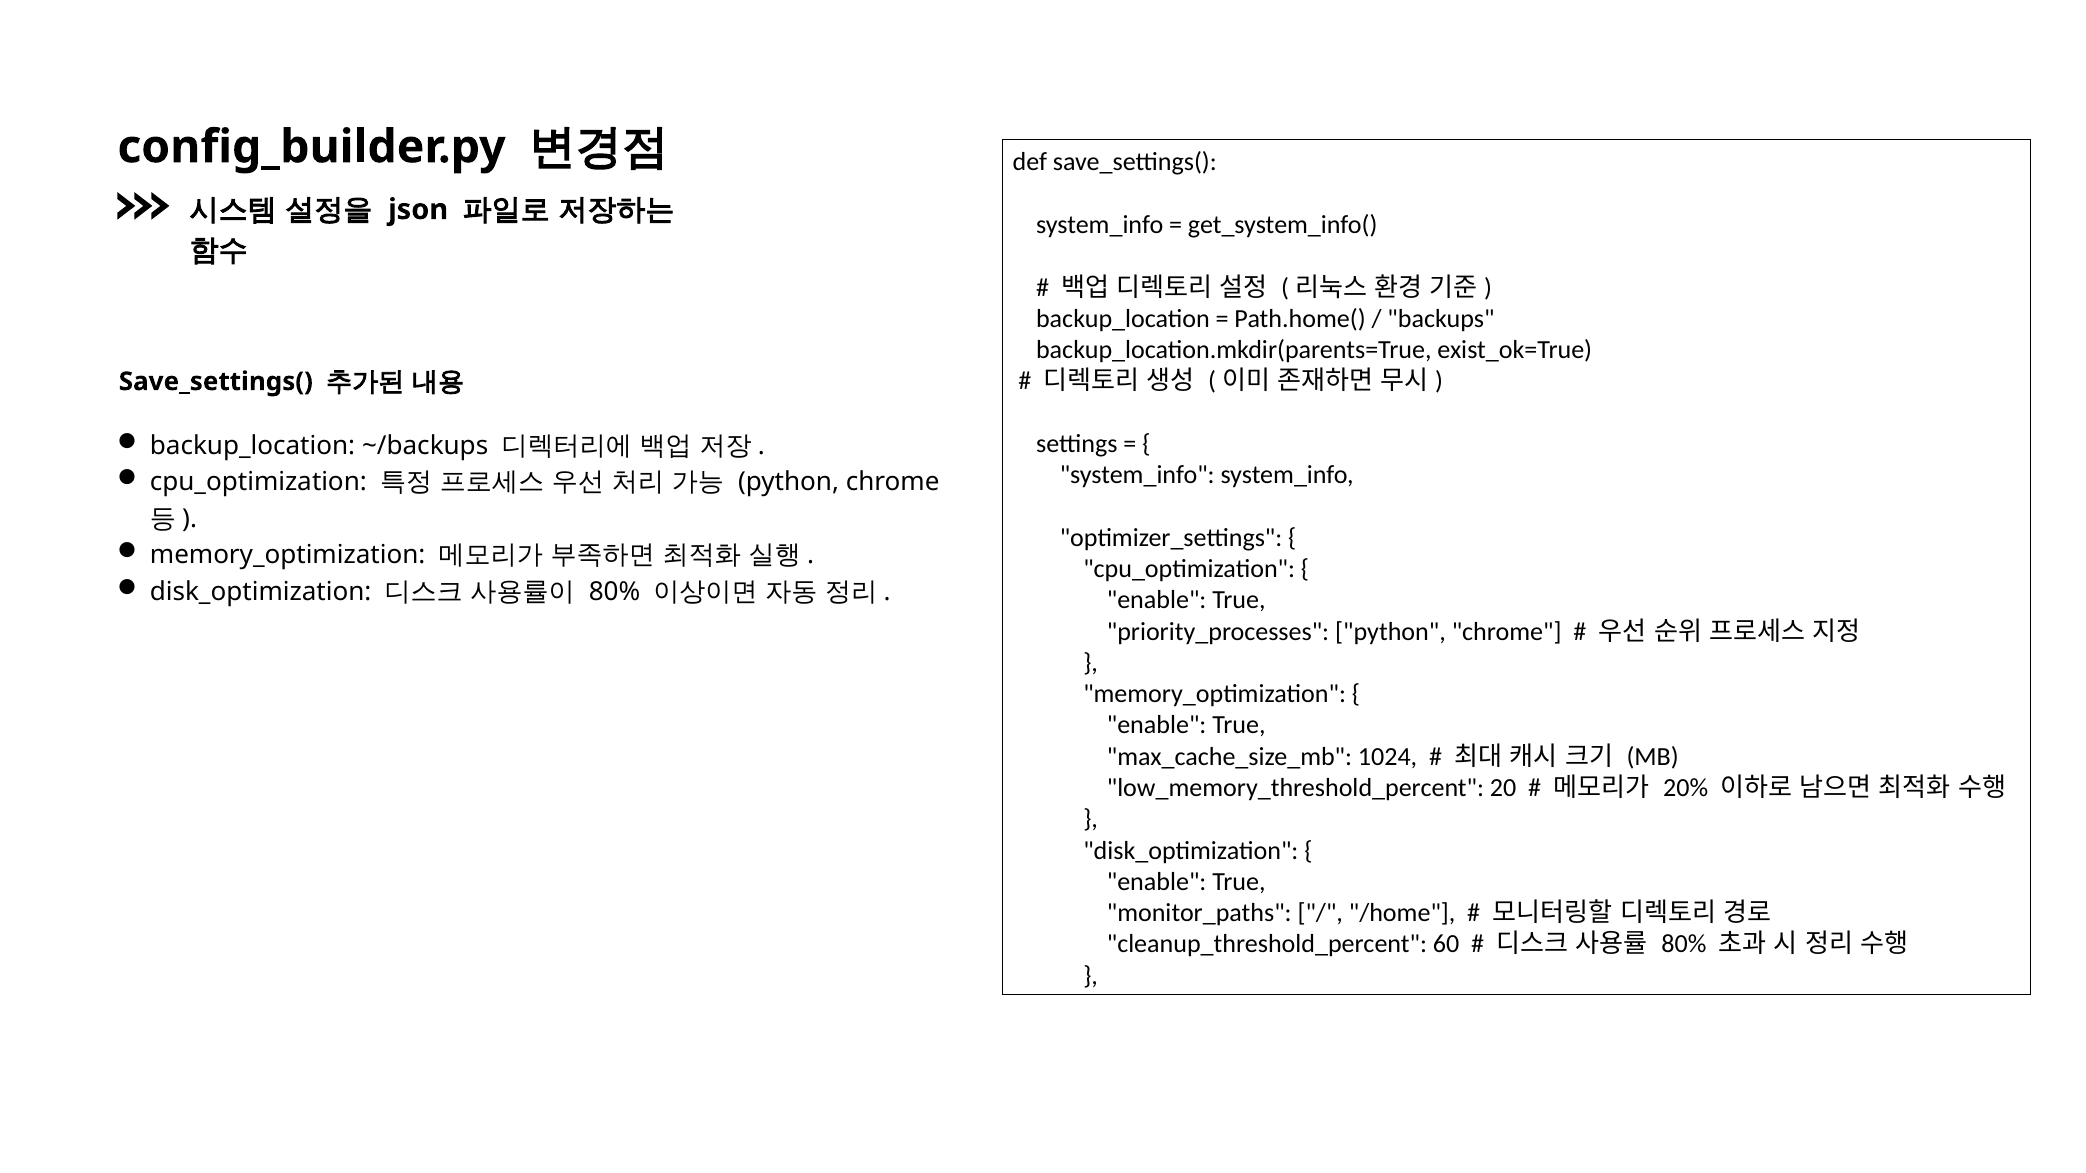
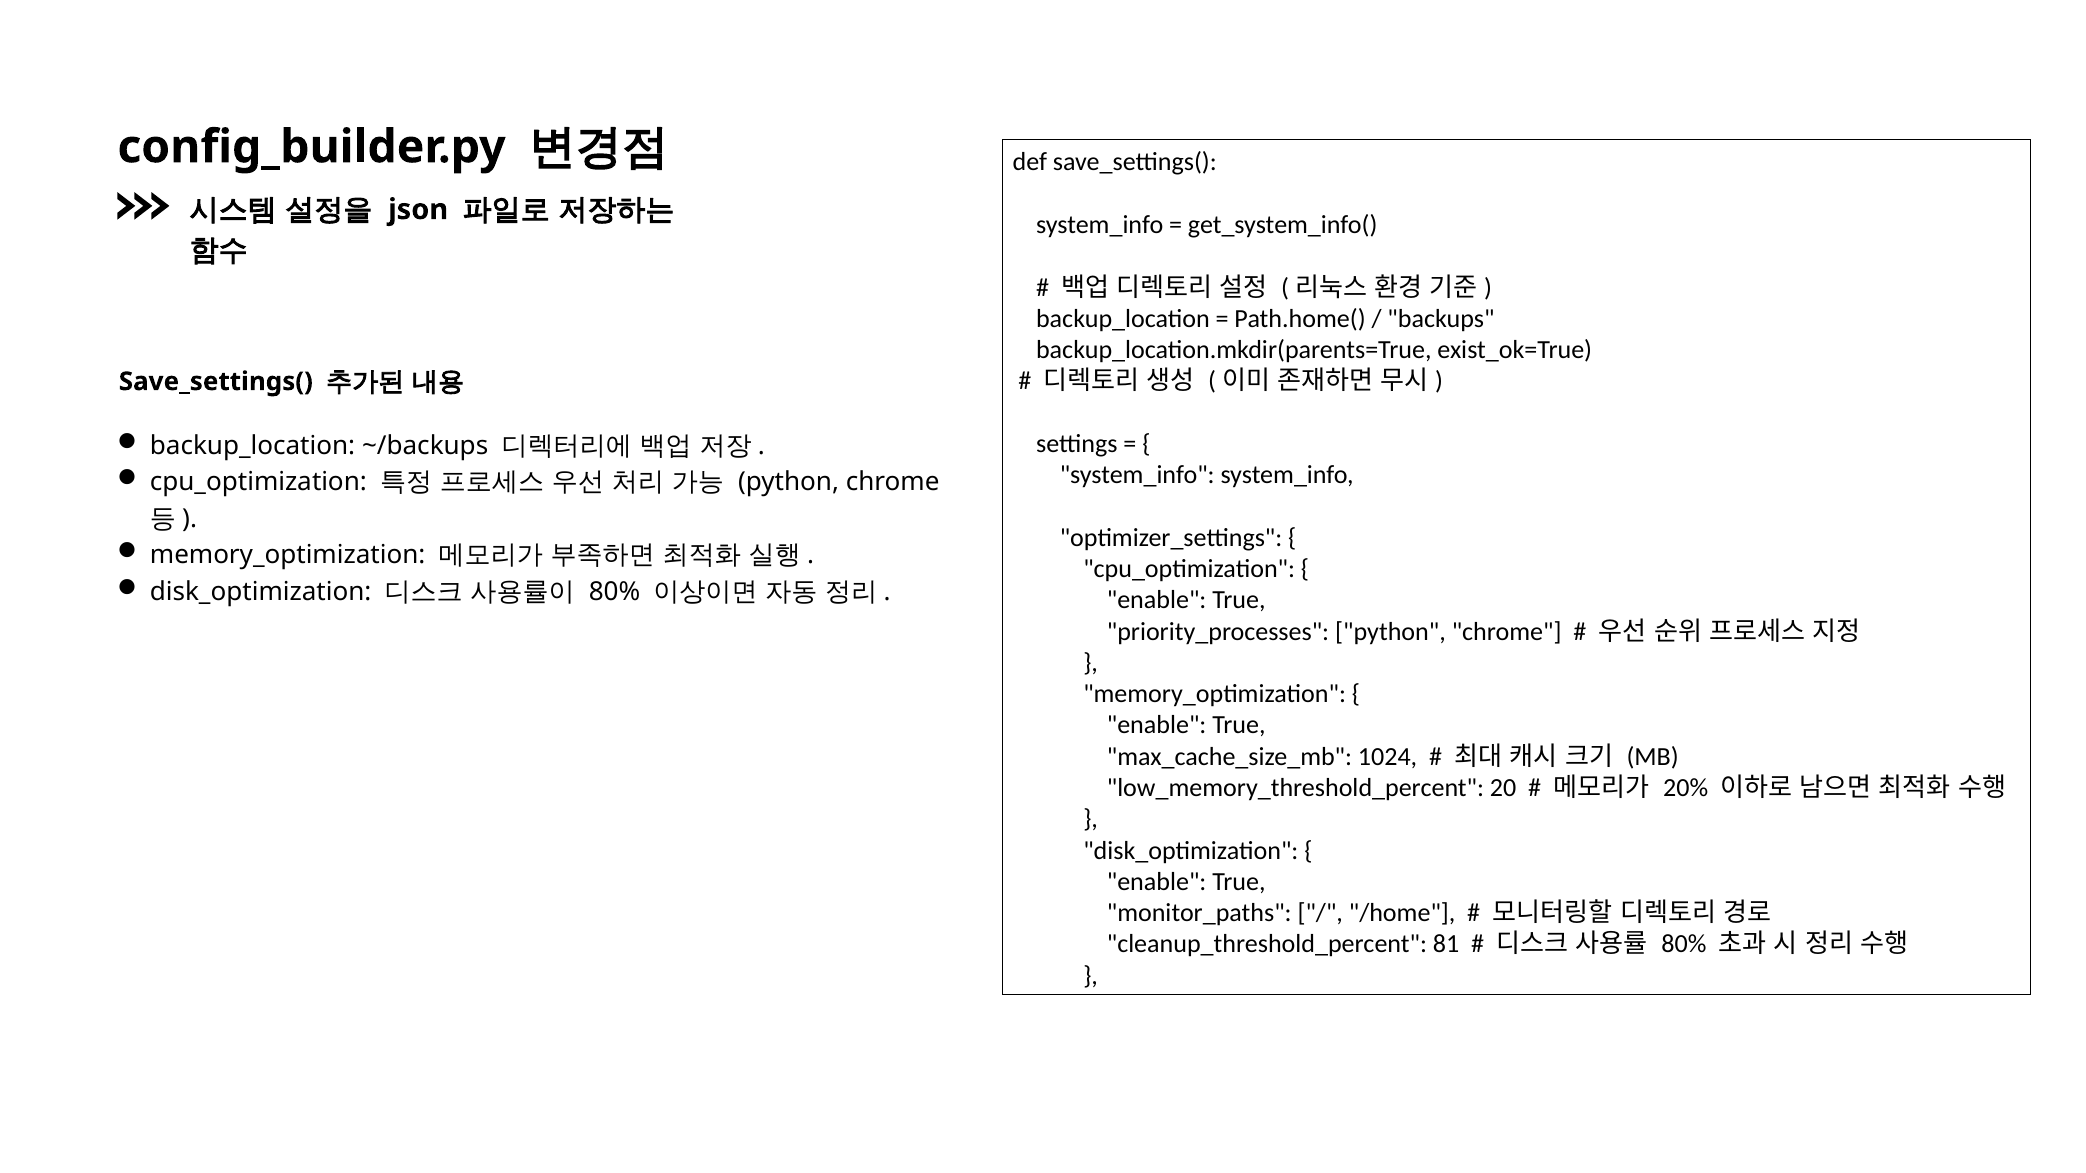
60: 60 -> 81 (1446, 945)
